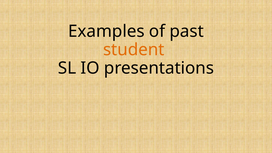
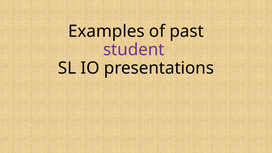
student colour: orange -> purple (134, 50)
